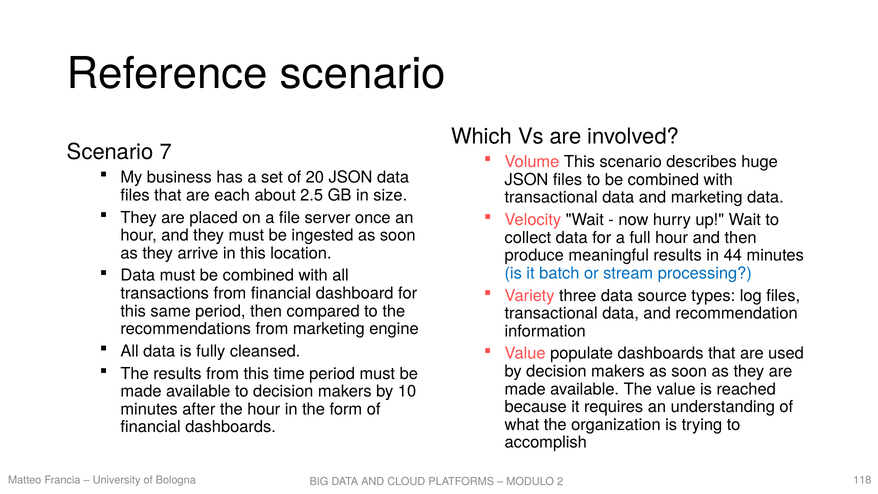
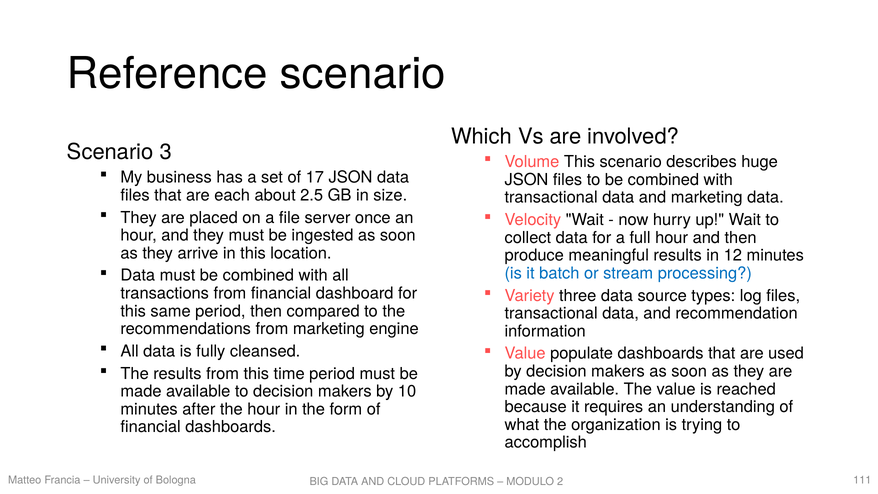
7: 7 -> 3 (166, 152)
20: 20 -> 17 (315, 177)
44: 44 -> 12 (733, 255)
118: 118 -> 111 (862, 480)
